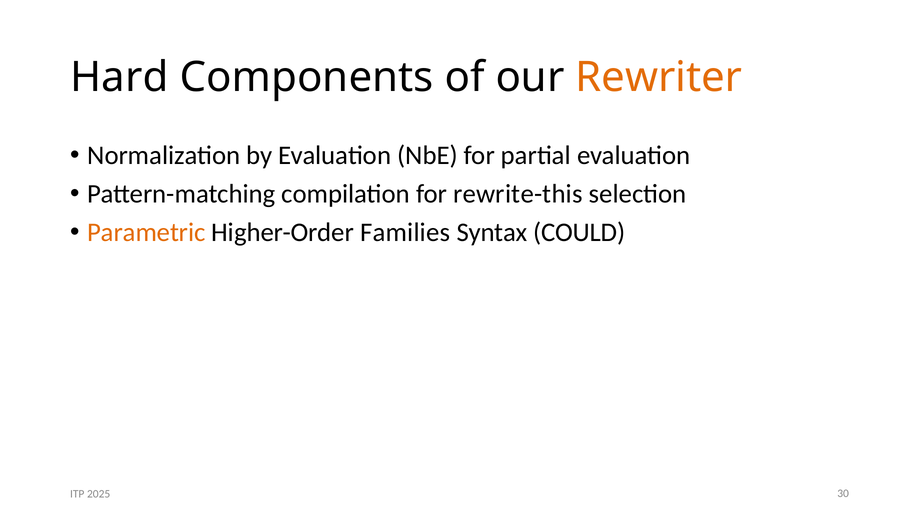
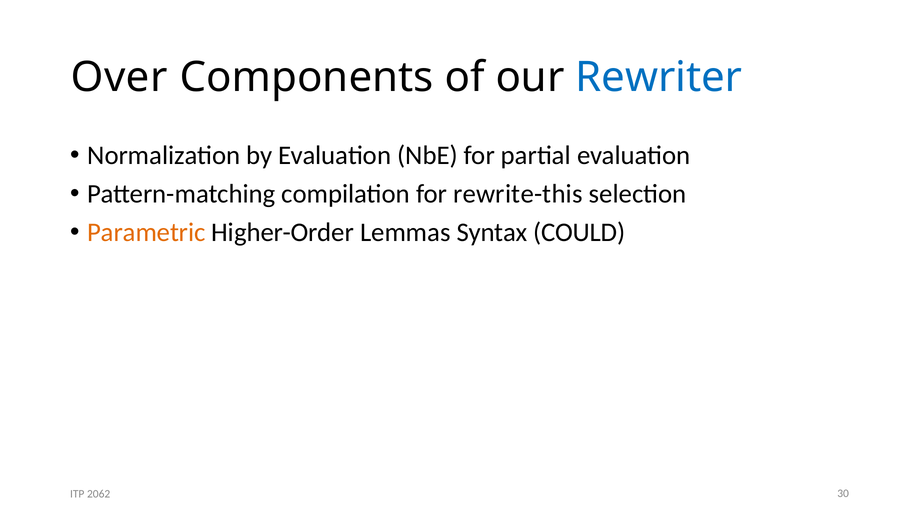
Hard: Hard -> Over (119, 77)
Rewriter colour: orange -> blue (659, 77)
Families: Families -> Lemmas (405, 232)
2025: 2025 -> 2062 (99, 494)
